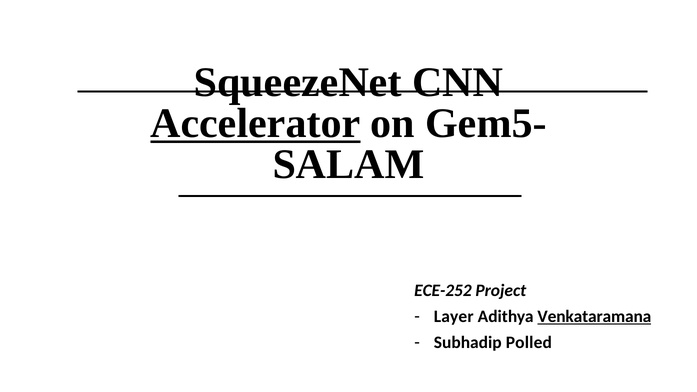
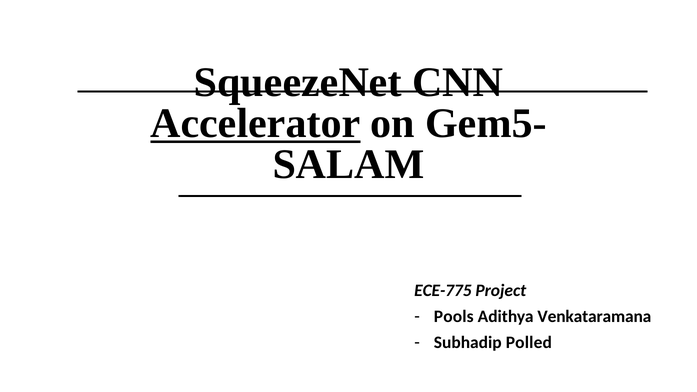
ECE-252: ECE-252 -> ECE-775 (443, 290)
Layer: Layer -> Pools (454, 316)
Venkataramana underline: present -> none (594, 316)
